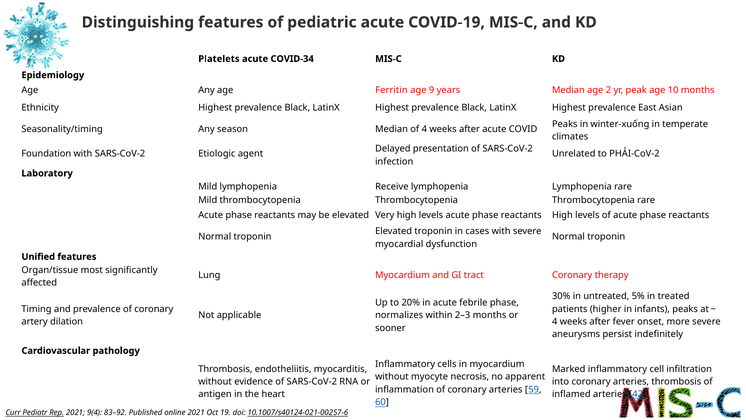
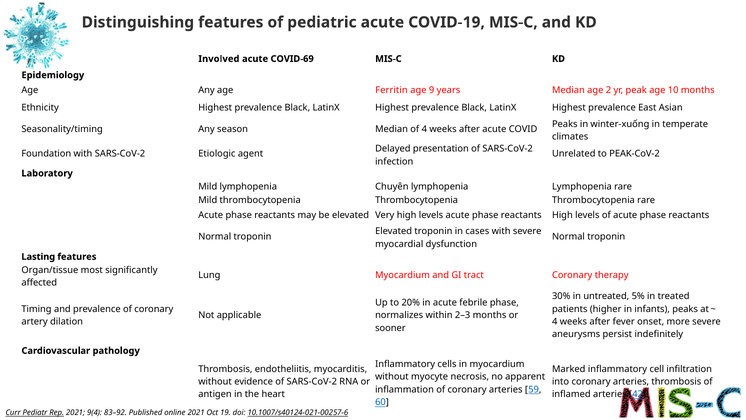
Platelets: Platelets -> Involved (219, 59)
COVID-34: COVID-34 -> COVID-69 (292, 59)
PHẢI-CoV-2: PHẢI-CoV-2 -> PEAK-CoV-2 (635, 153)
Receive: Receive -> Chuyên (392, 187)
Unified: Unified -> Lasting (38, 257)
